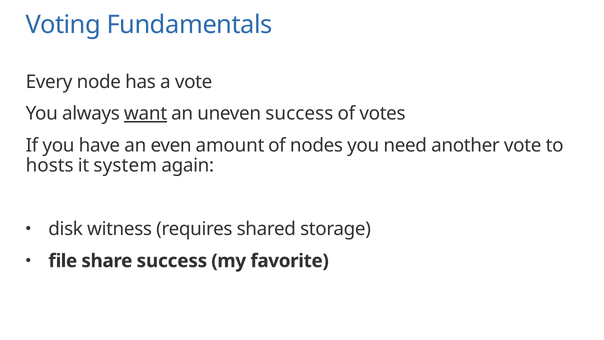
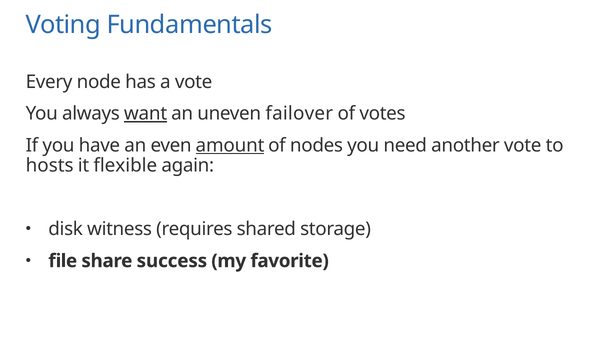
uneven success: success -> failover (299, 114)
amount underline: none -> present (230, 145)
system: system -> flexible (125, 166)
